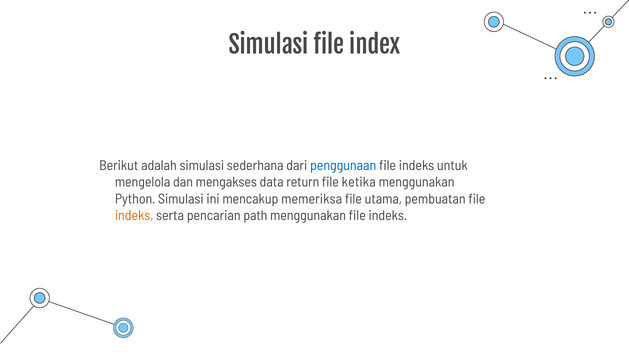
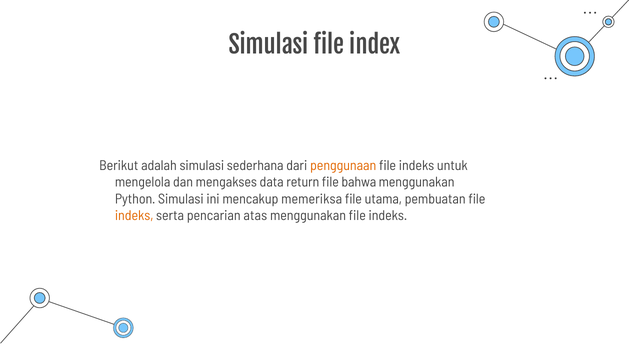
penggunaan colour: blue -> orange (343, 165)
ketika: ketika -> bahwa (359, 182)
path: path -> atas (255, 216)
